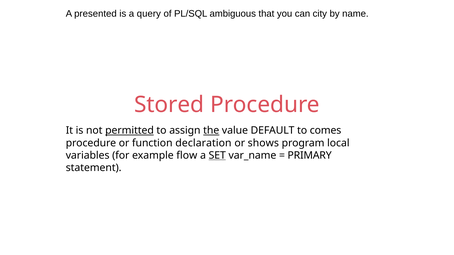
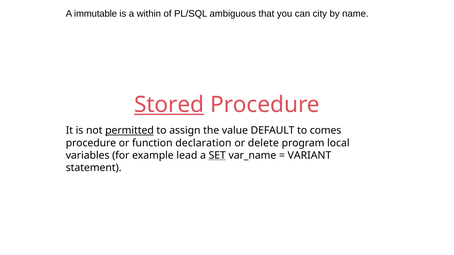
presented: presented -> immutable (96, 14)
query: query -> within (149, 14)
Stored underline: none -> present (169, 105)
the underline: present -> none (211, 131)
shows: shows -> delete (263, 143)
flow: flow -> lead (187, 156)
PRIMARY: PRIMARY -> VARIANT (309, 156)
